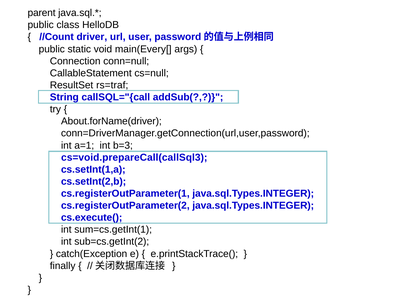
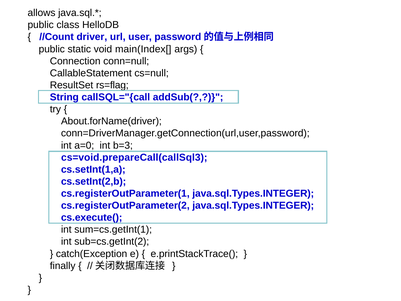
parent: parent -> allows (42, 13)
main(Every[: main(Every[ -> main(Index[ (143, 49)
rs=traf: rs=traf -> rs=flag (112, 85)
a=1: a=1 -> a=0 (84, 145)
